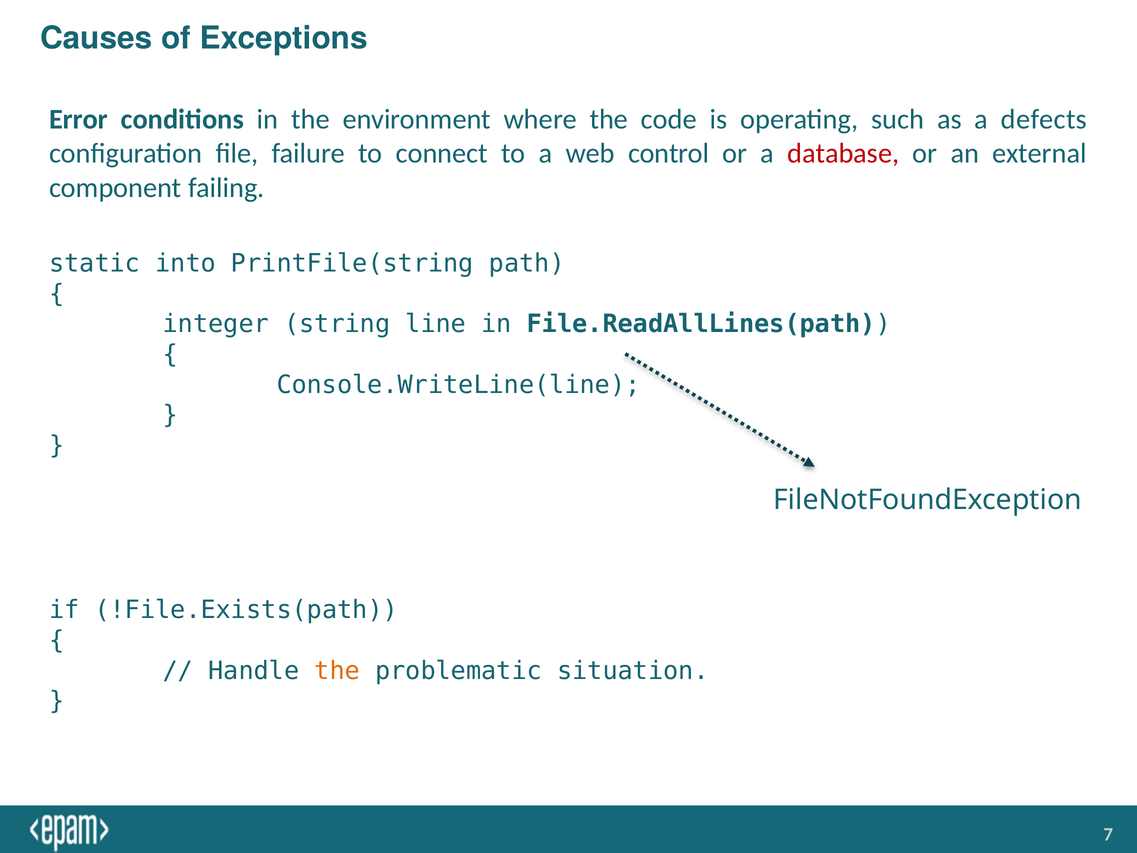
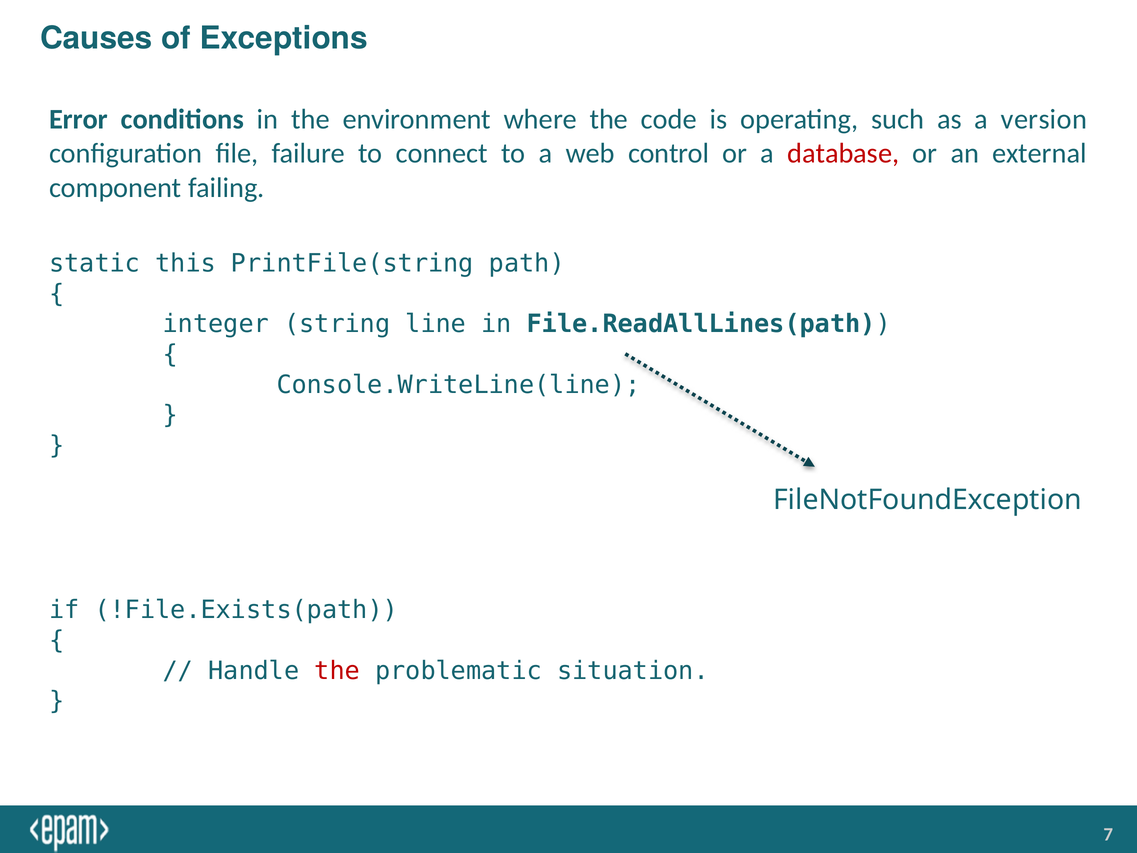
defects: defects -> version (1044, 119)
into: into -> this (186, 263)
the colour: orange -> red (337, 671)
